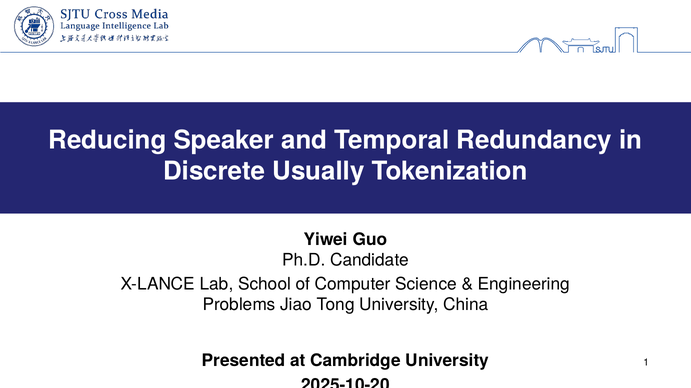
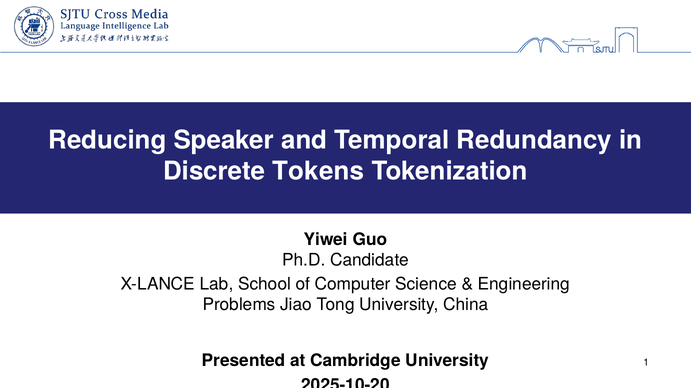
Usually: Usually -> Tokens (318, 171)
